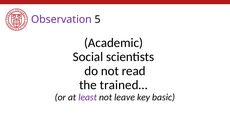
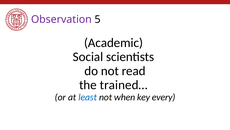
least colour: purple -> blue (88, 97)
leave: leave -> when (125, 97)
basic: basic -> every (164, 97)
